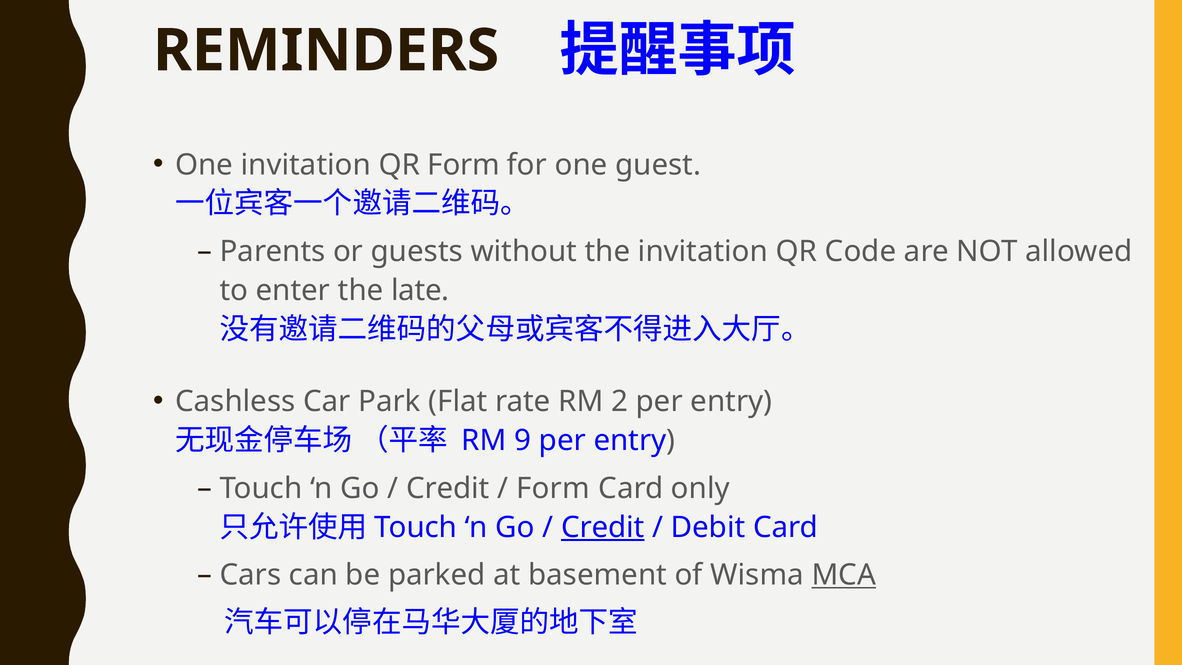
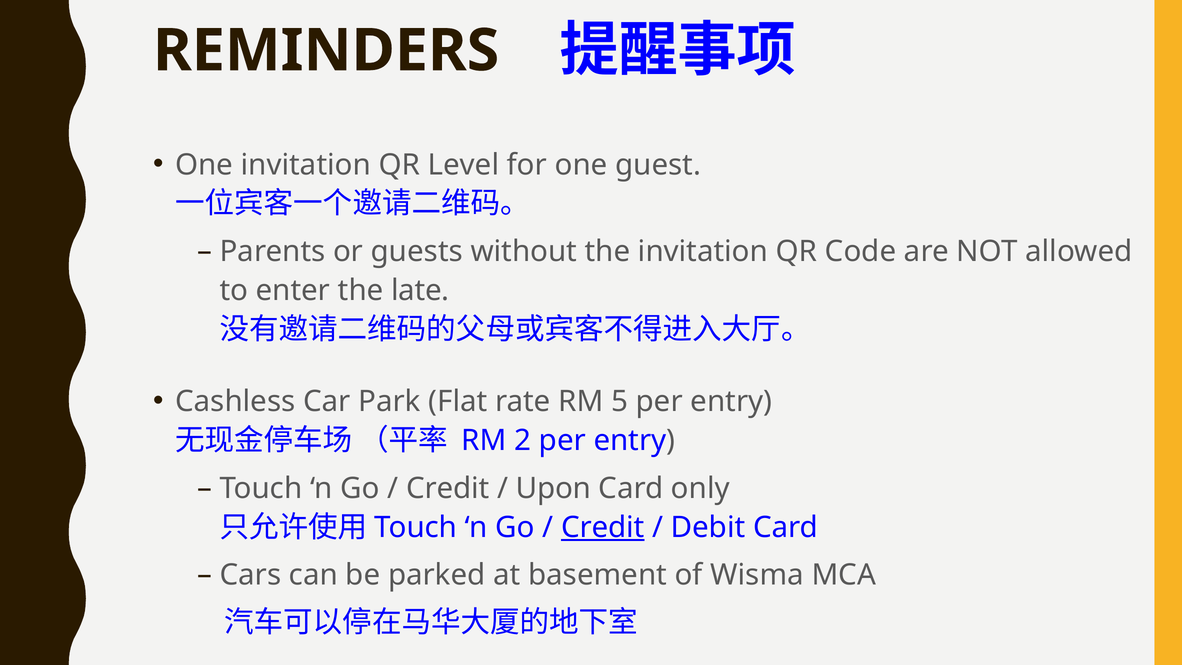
QR Form: Form -> Level (463, 165)
2: 2 -> 5 (620, 402)
9: 9 -> 2 (523, 441)
Form: Form -> Upon (553, 488)
MCA underline: present -> none (844, 575)
